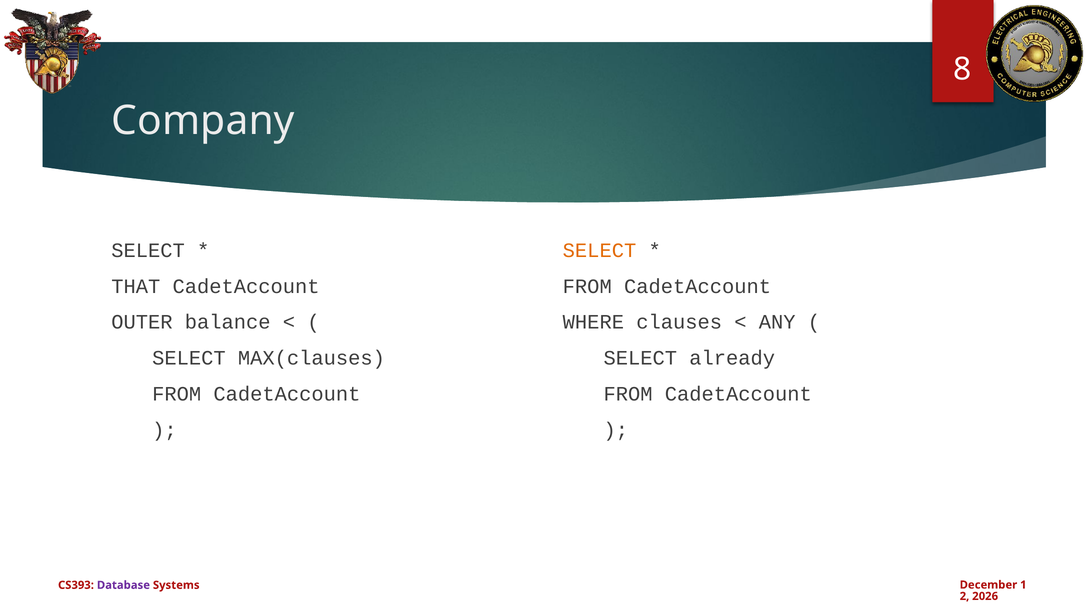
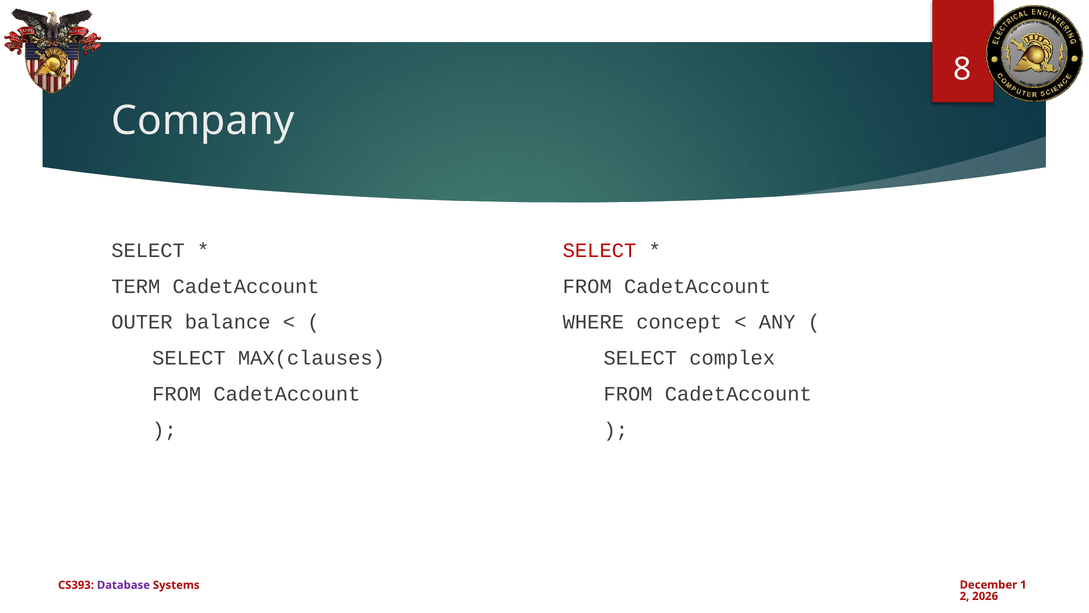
SELECT colour: orange -> red (600, 250)
THAT: THAT -> TERM (136, 286)
clauses: clauses -> concept (679, 322)
already: already -> complex (732, 358)
